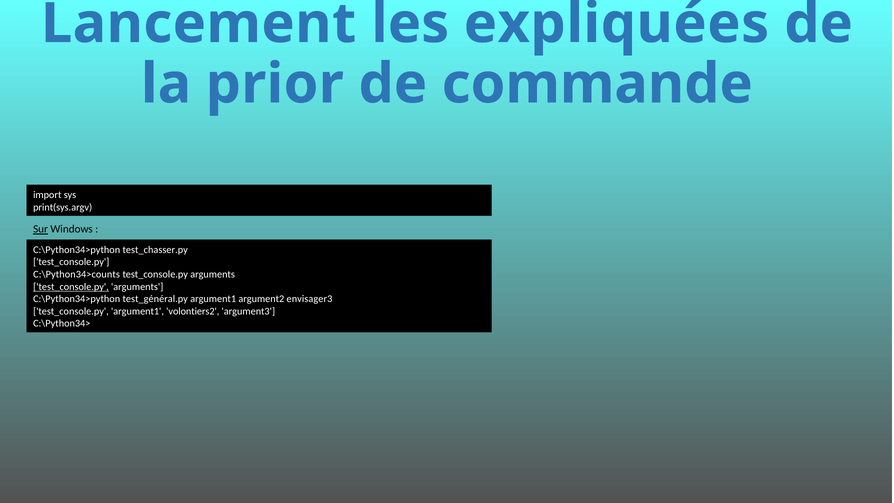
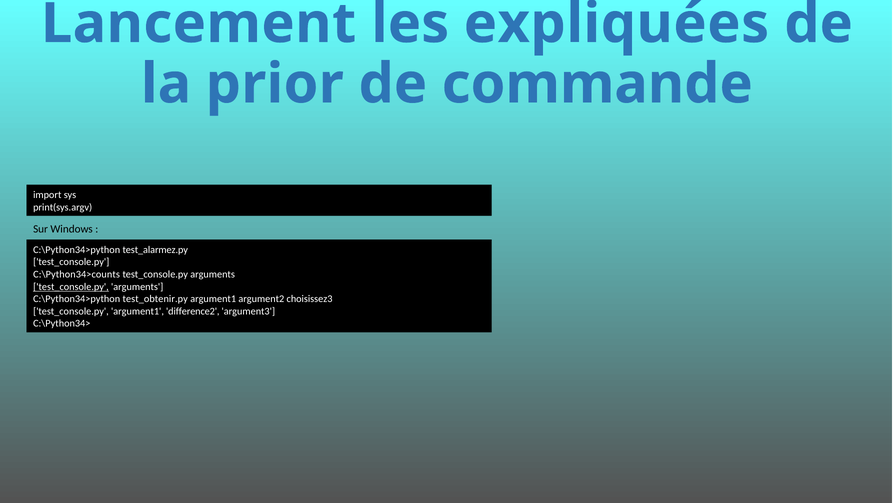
Sur underline: present -> none (41, 229)
test_chasser.py: test_chasser.py -> test_alarmez.py (155, 250)
test_général.py: test_général.py -> test_obtenir.py (155, 299)
envisager3: envisager3 -> choisissez3 (310, 299)
volontiers2: volontiers2 -> difference2 (193, 311)
